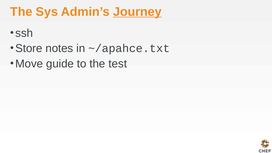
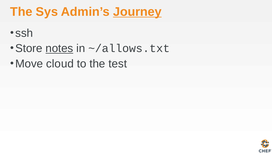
notes underline: none -> present (59, 48)
~/apahce.txt: ~/apahce.txt -> ~/allows.txt (129, 48)
guide: guide -> cloud (60, 64)
